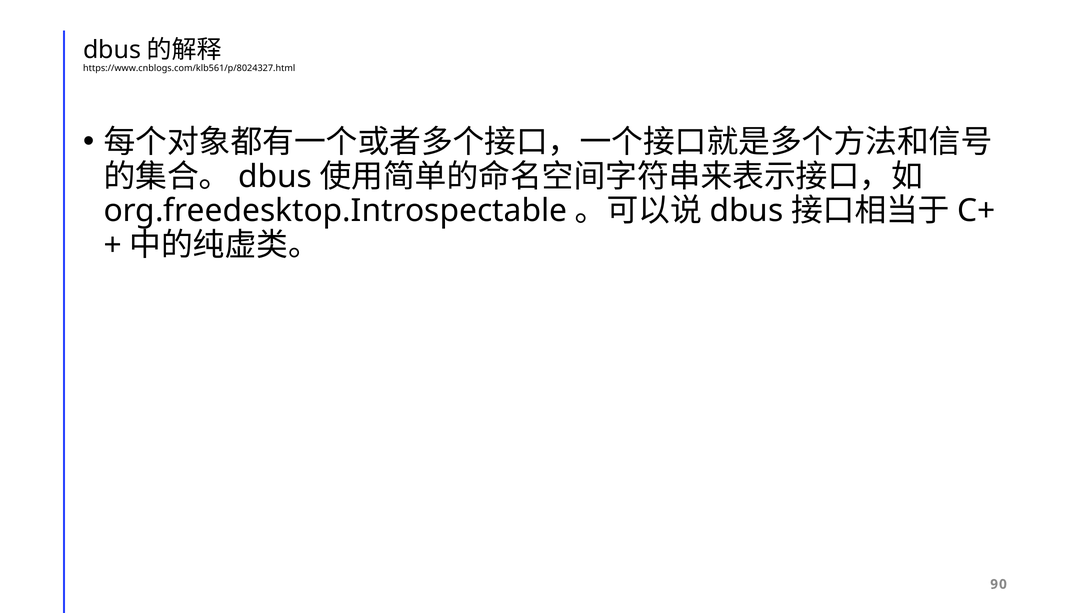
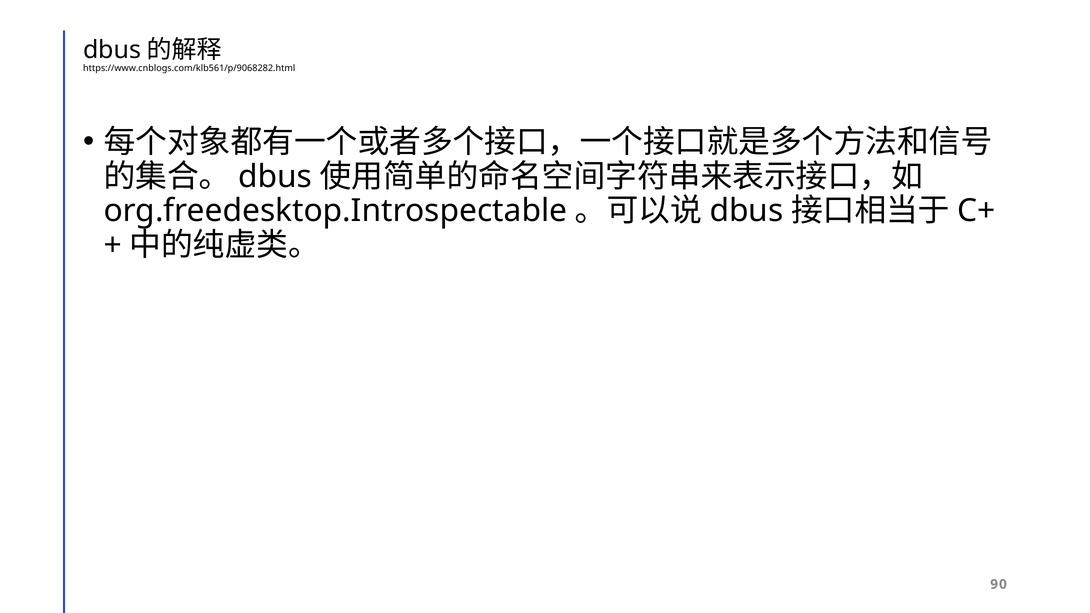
https://www.cnblogs.com/klb561/p/8024327.html: https://www.cnblogs.com/klb561/p/8024327.html -> https://www.cnblogs.com/klb561/p/9068282.html (189, 68)
